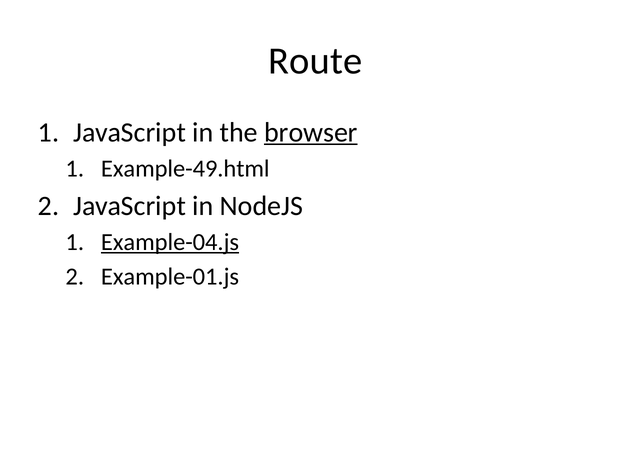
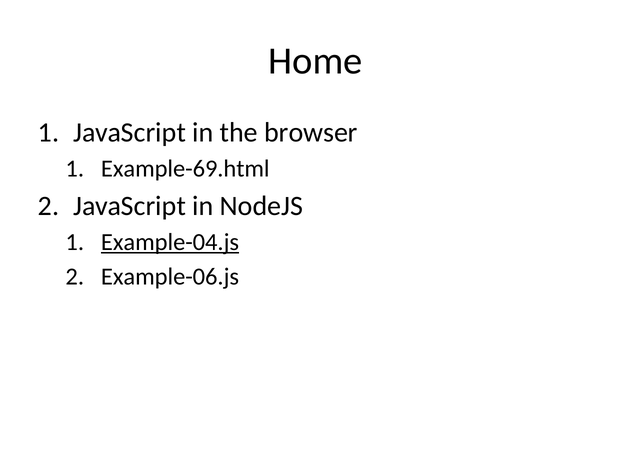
Route: Route -> Home (315, 61)
browser underline: present -> none (311, 132)
Example-49.html: Example-49.html -> Example-69.html (185, 169)
Example-01.js: Example-01.js -> Example-06.js (170, 277)
